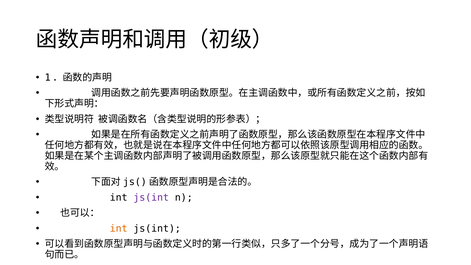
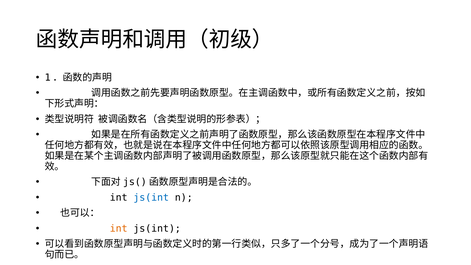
js(int colour: purple -> blue (151, 197)
